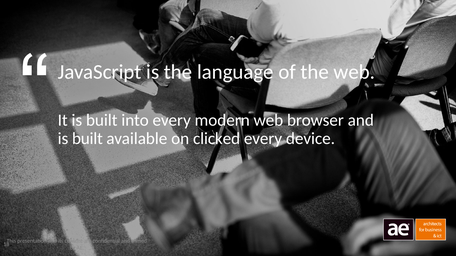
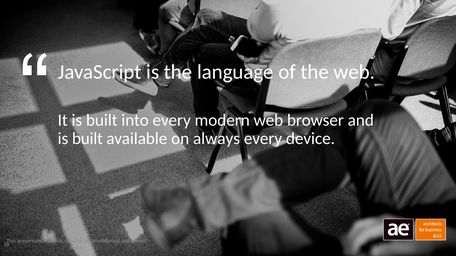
clicked: clicked -> always (217, 139)
